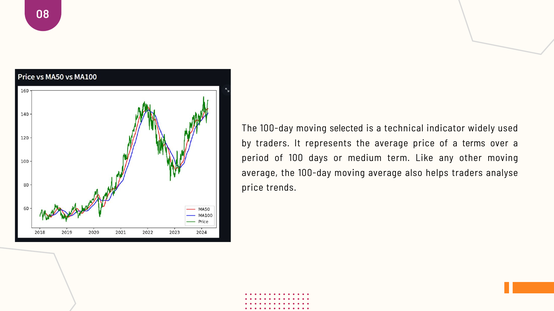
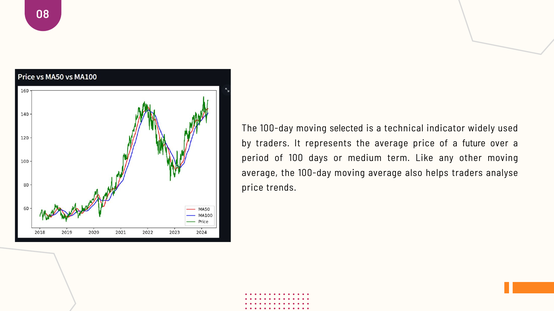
terms: terms -> future (474, 143)
